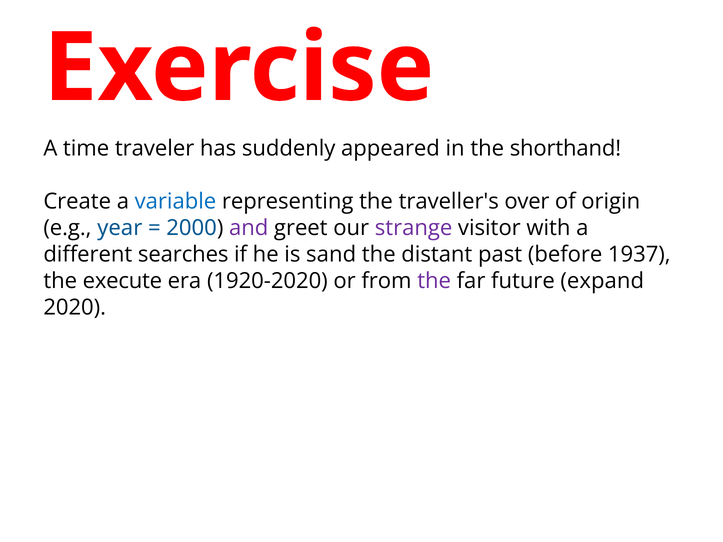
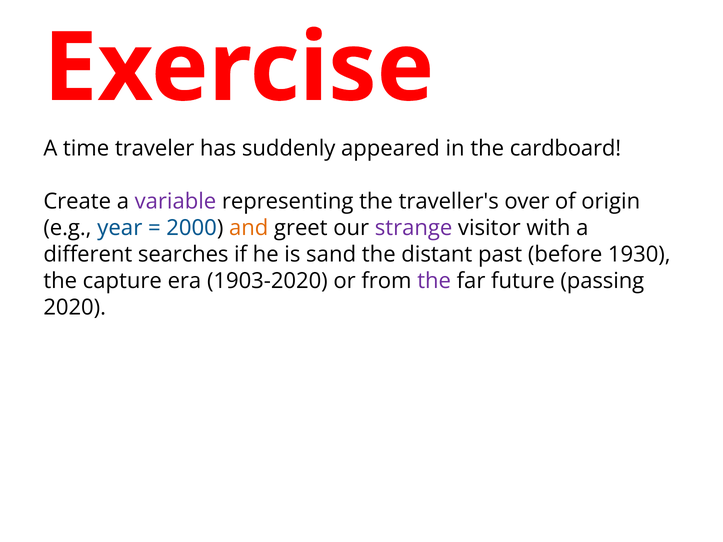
shorthand: shorthand -> cardboard (565, 149)
variable colour: blue -> purple (175, 202)
and colour: purple -> orange (249, 228)
1937: 1937 -> 1930 (639, 255)
execute: execute -> capture (122, 281)
1920-2020: 1920-2020 -> 1903-2020 (267, 281)
expand: expand -> passing (602, 281)
